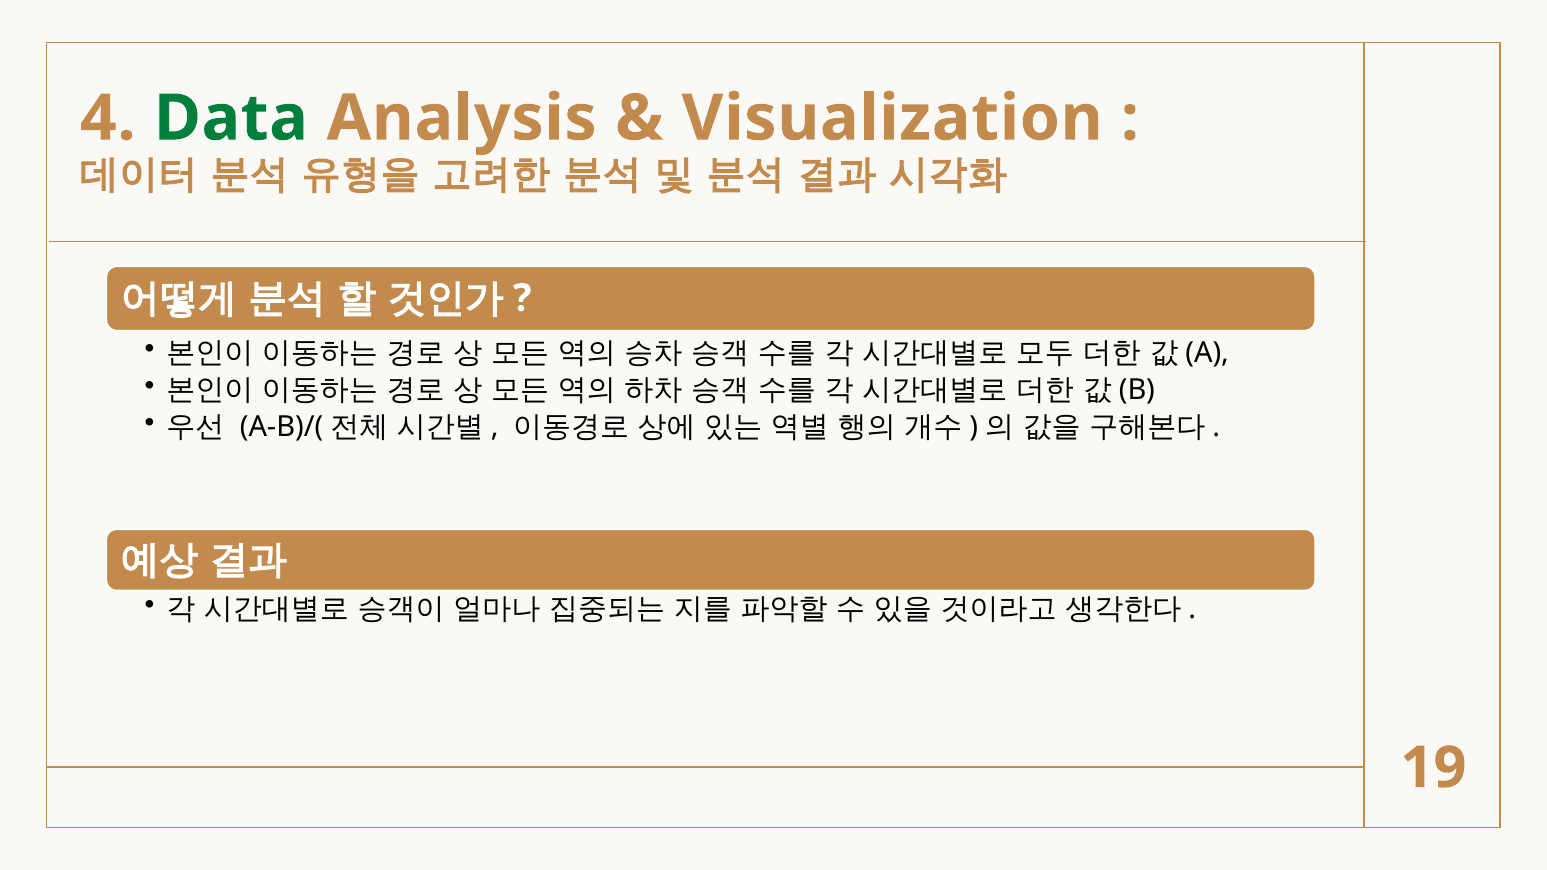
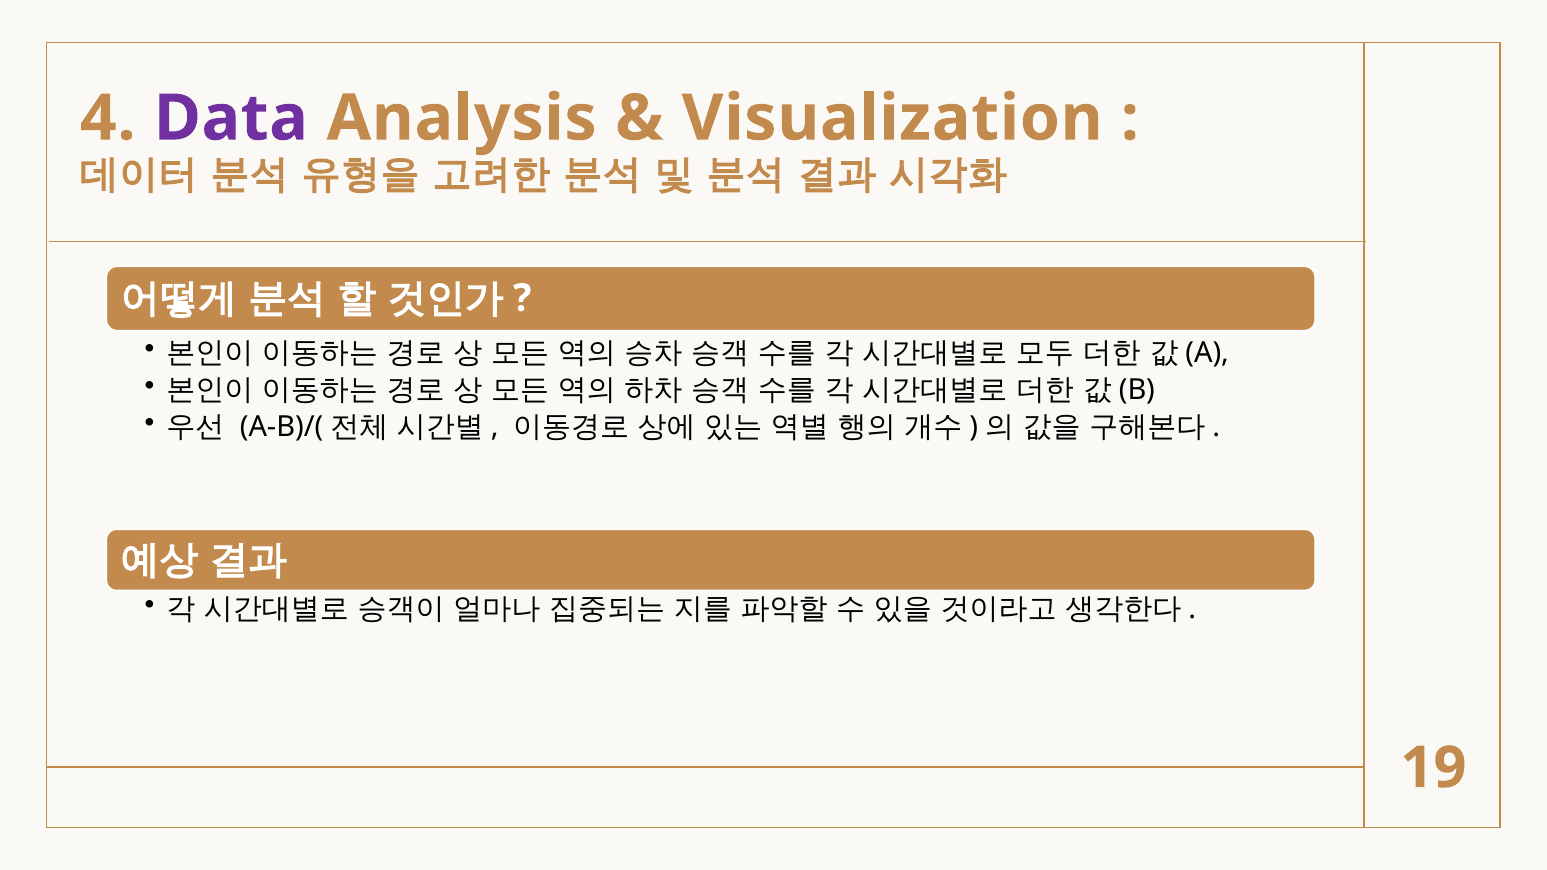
Data colour: green -> purple (231, 118)
